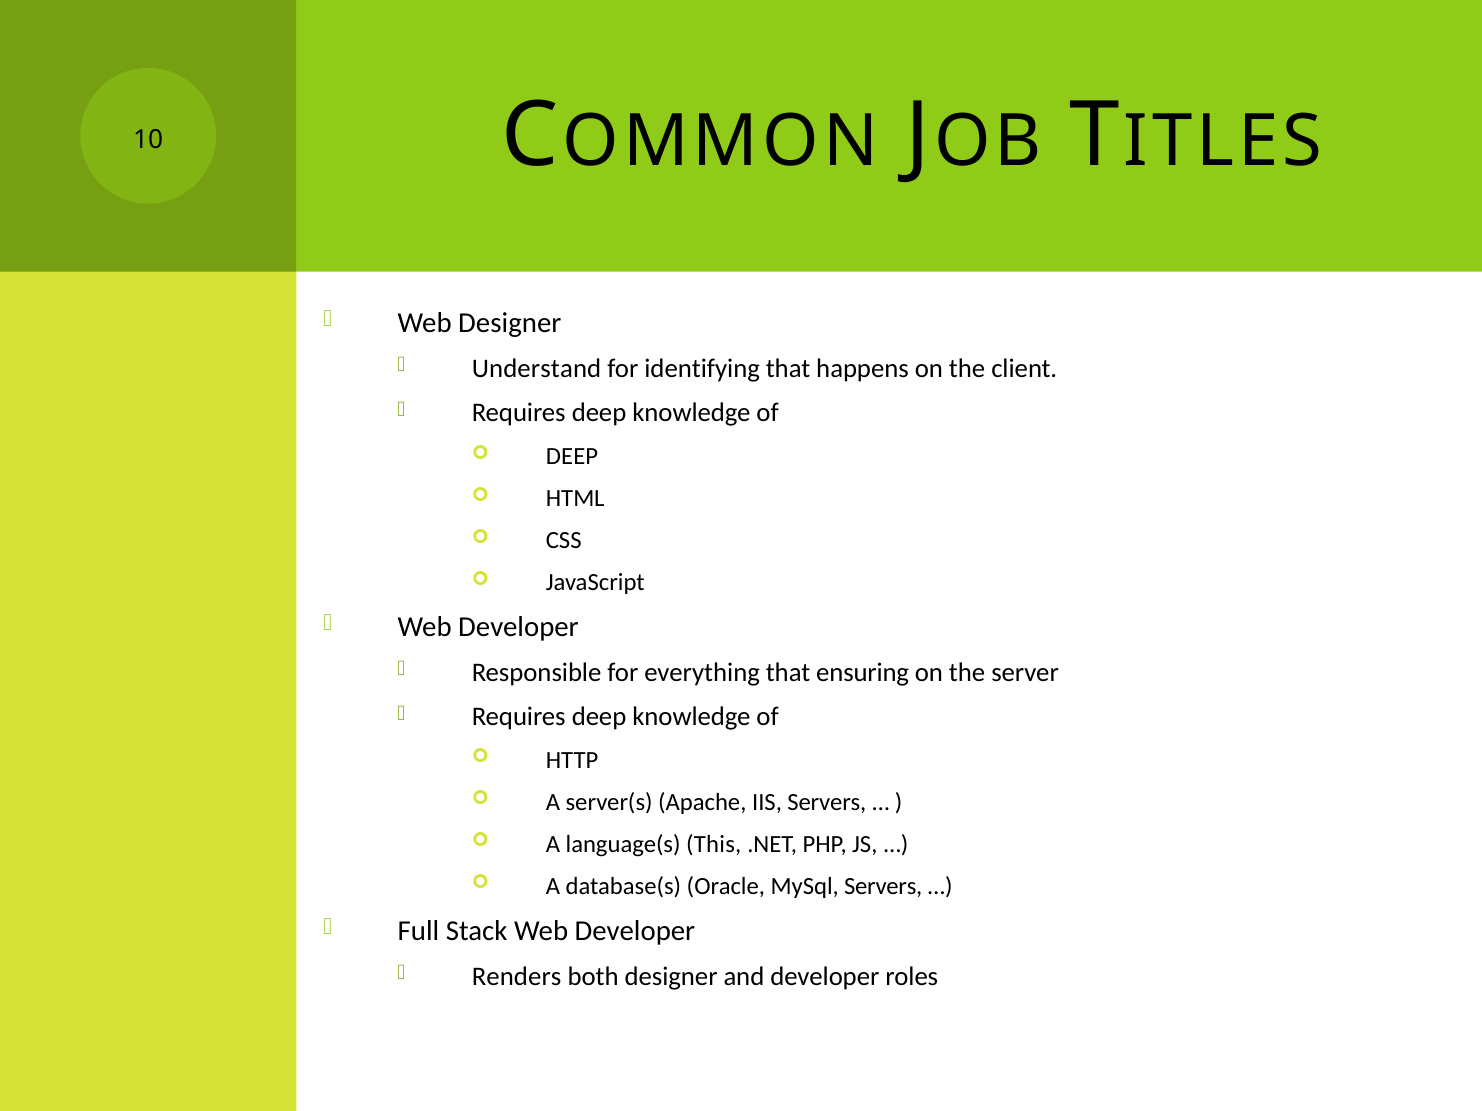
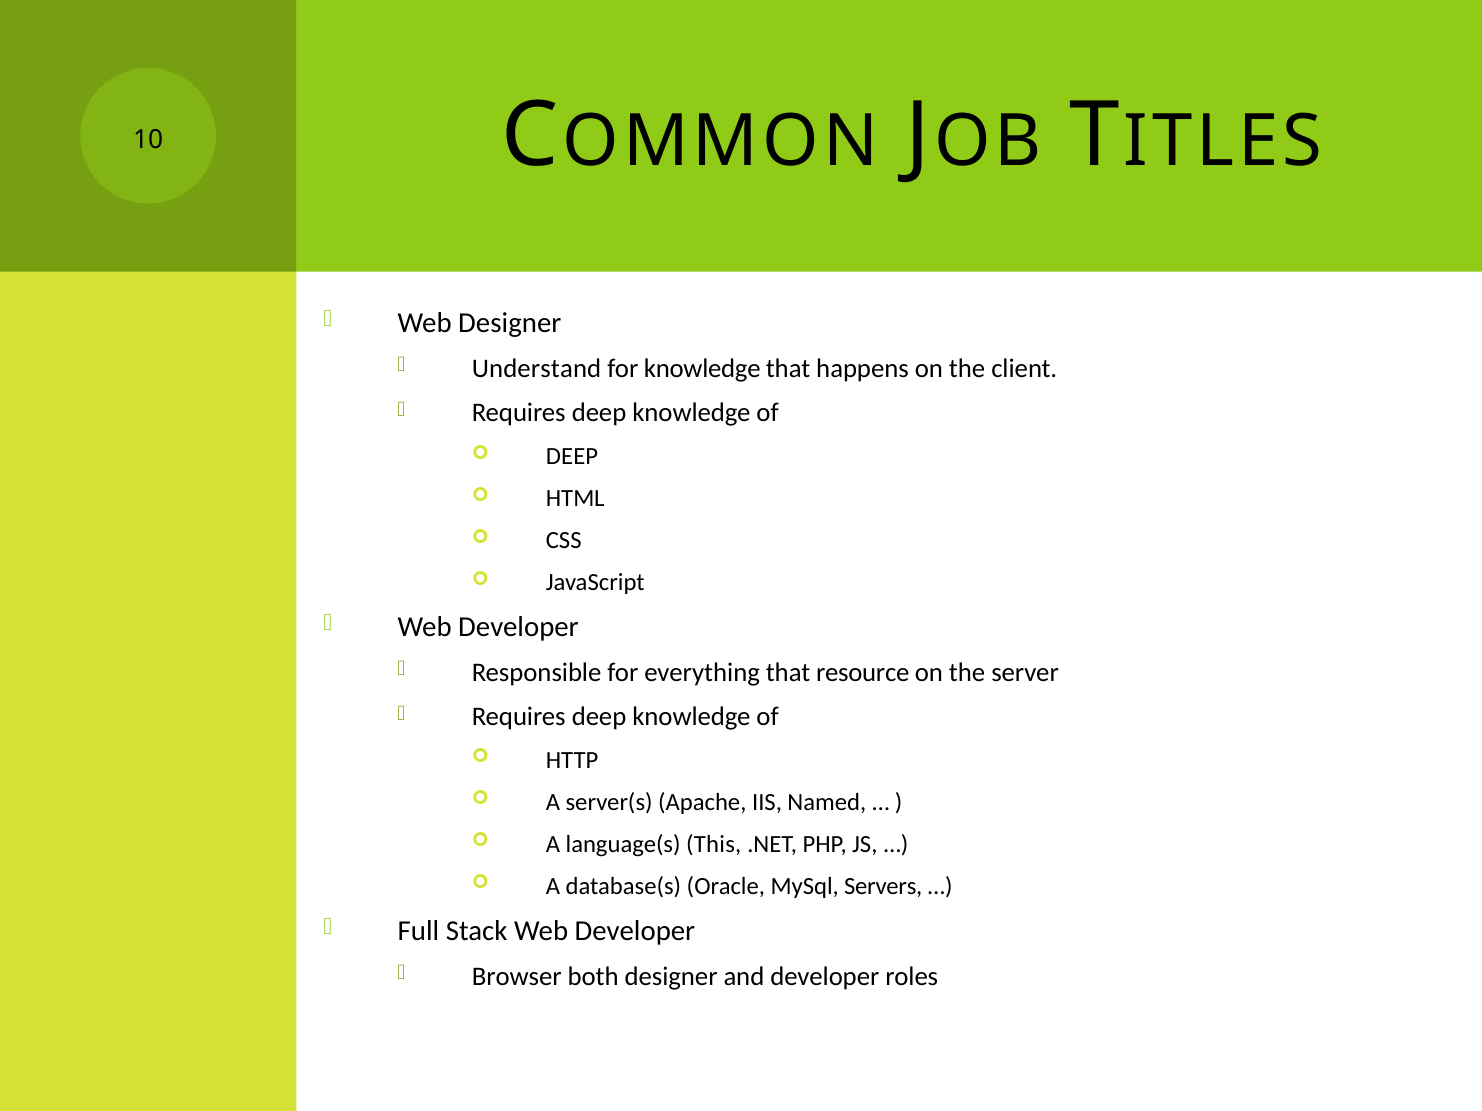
for identifying: identifying -> knowledge (702, 369)
ensuring: ensuring -> resource (863, 673)
IIS Servers: Servers -> Named (827, 802)
Renders: Renders -> Browser (517, 977)
